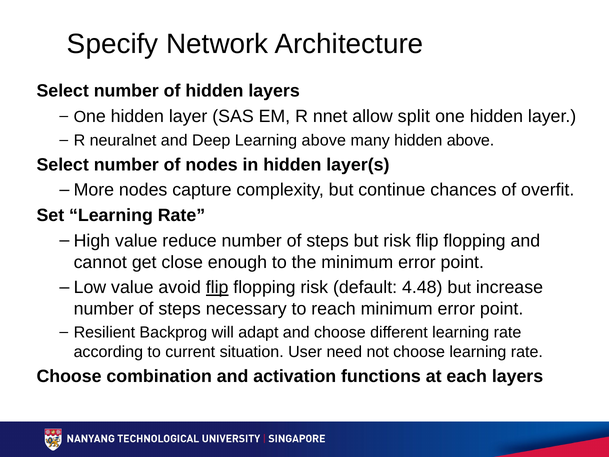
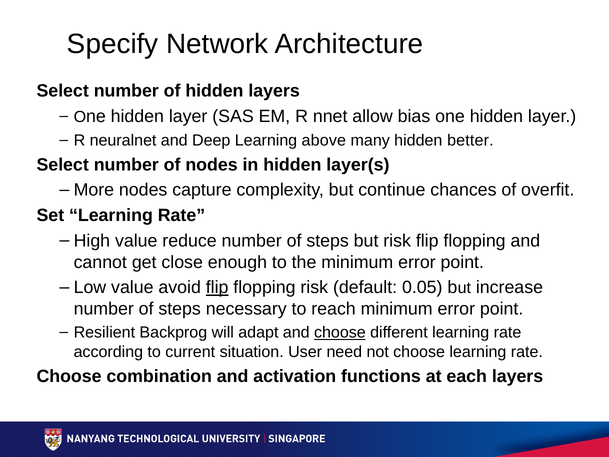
split: split -> bias (414, 116)
hidden above: above -> better (470, 140)
4.48: 4.48 -> 0.05 (422, 287)
choose underline: none -> present (340, 332)
